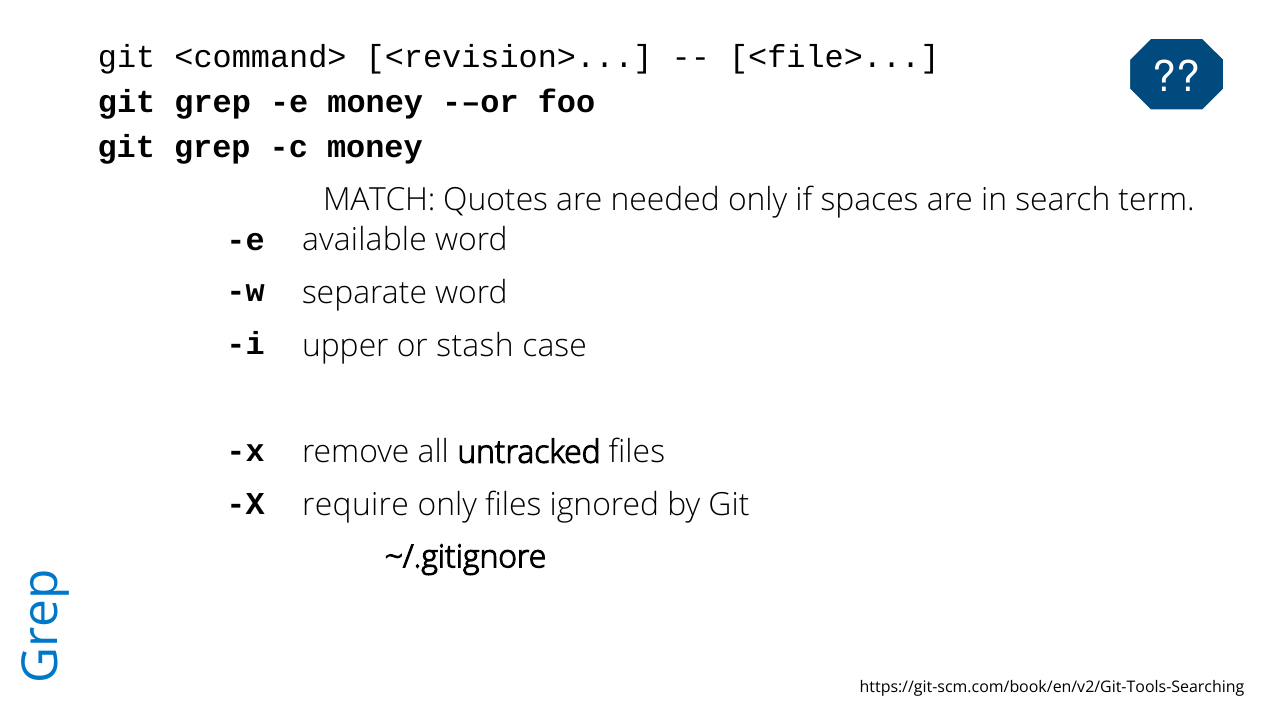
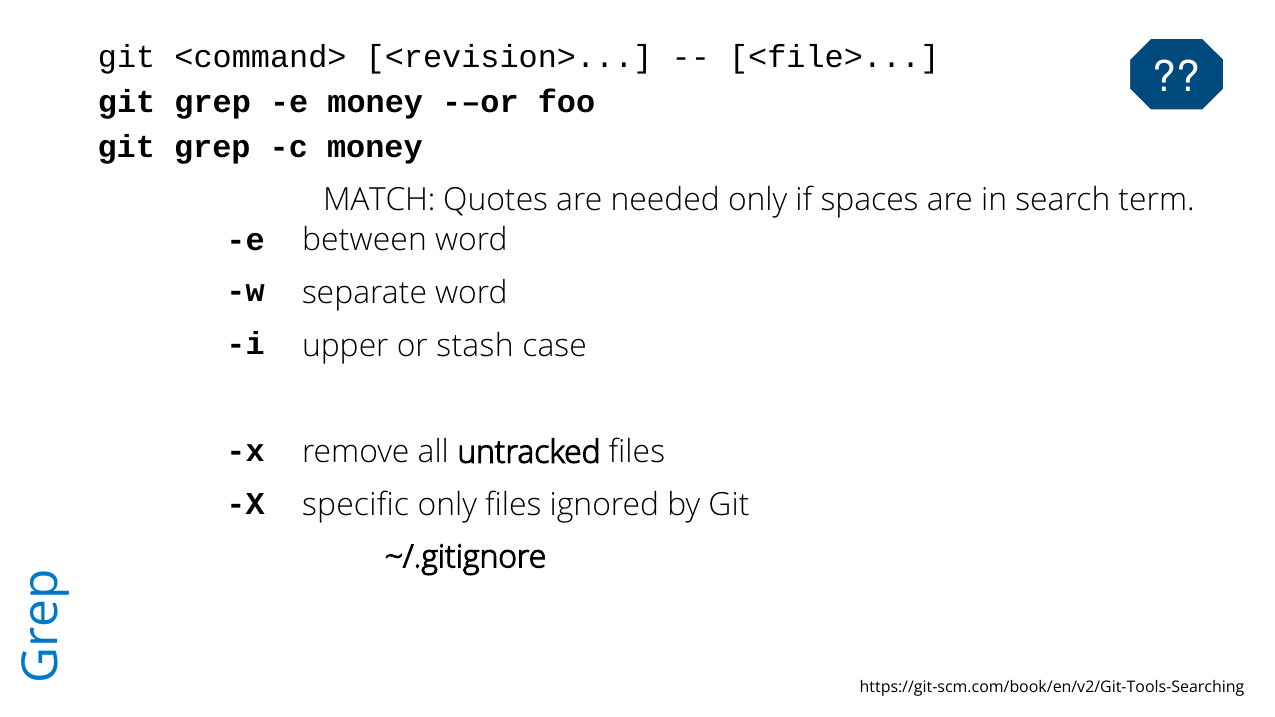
available: available -> between (364, 240)
require: require -> specific (356, 506)
